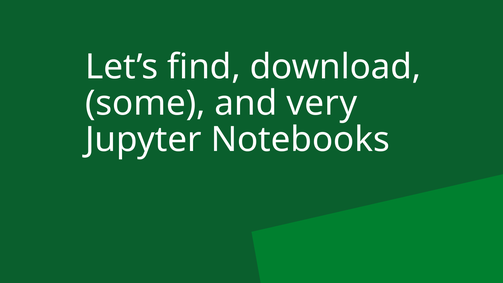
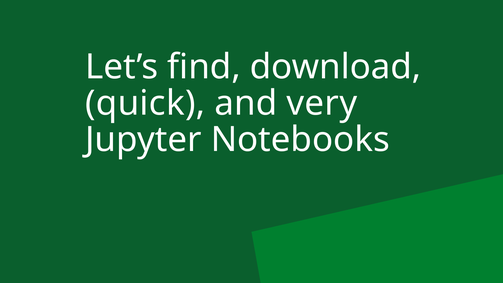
some: some -> quick (145, 103)
